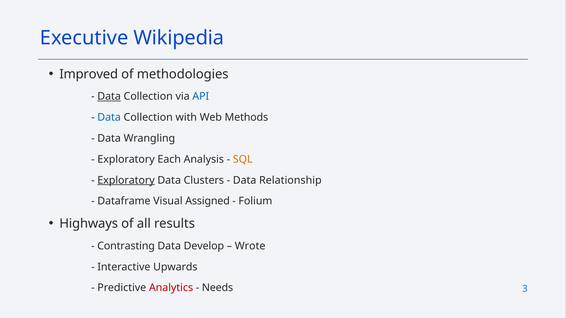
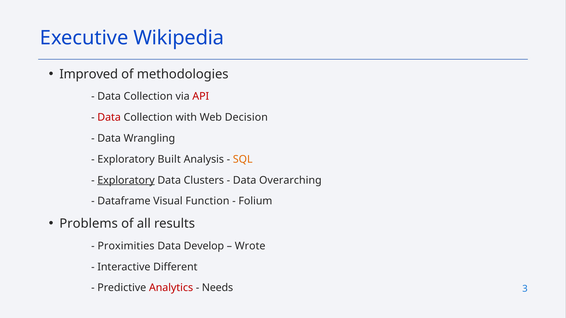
Data underline: present -> none (109, 96)
API colour: blue -> red (201, 96)
Data colour: blue -> red (109, 117)
Methods: Methods -> Decision (246, 117)
Each: Each -> Built (169, 159)
Relationship: Relationship -> Overarching (290, 180)
Assigned: Assigned -> Function (207, 201)
Highways: Highways -> Problems (89, 224)
Contrasting: Contrasting -> Proximities (126, 246)
Upwards: Upwards -> Different (175, 267)
